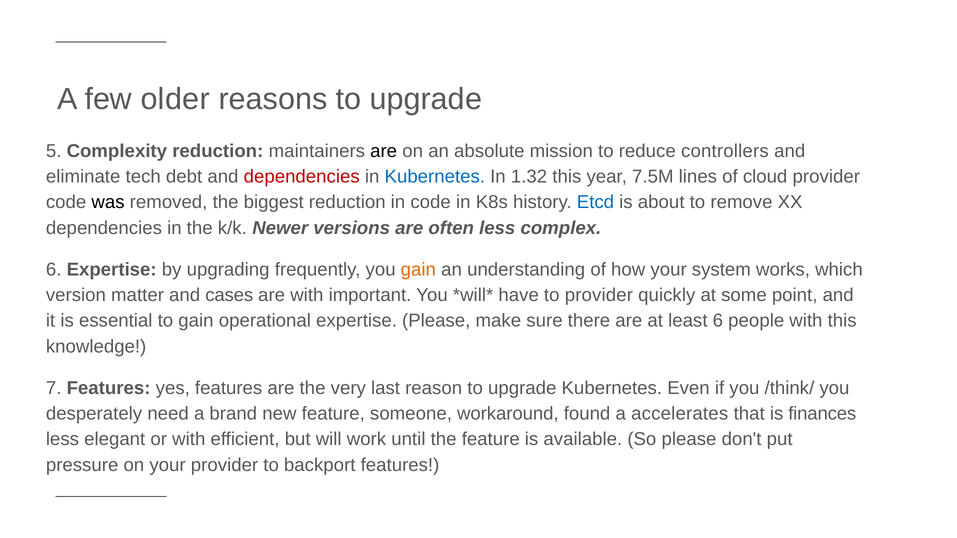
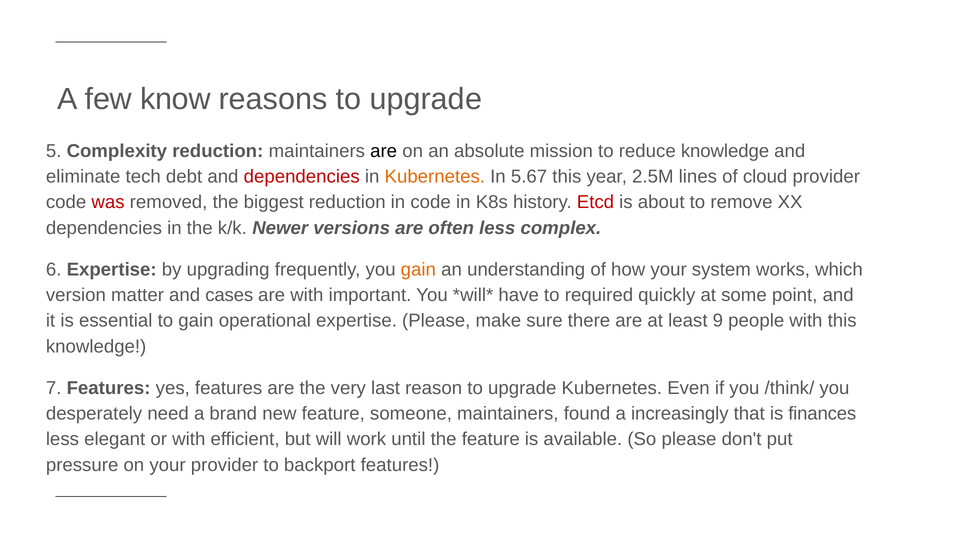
older: older -> know (176, 99)
reduce controllers: controllers -> knowledge (725, 151)
Kubernetes colour: blue -> orange (435, 177)
1.32: 1.32 -> 5.67 (529, 177)
7.5M: 7.5M -> 2.5M (653, 177)
was colour: black -> red (108, 202)
Etcd colour: blue -> red (595, 202)
to provider: provider -> required (599, 295)
least 6: 6 -> 9 (718, 321)
someone workaround: workaround -> maintainers (508, 414)
accelerates: accelerates -> increasingly (680, 414)
